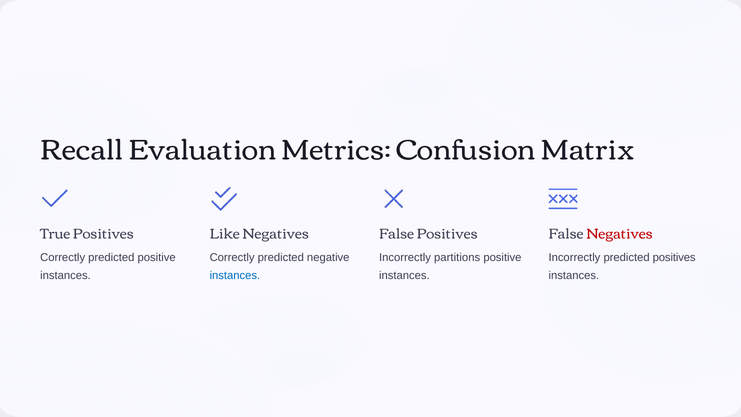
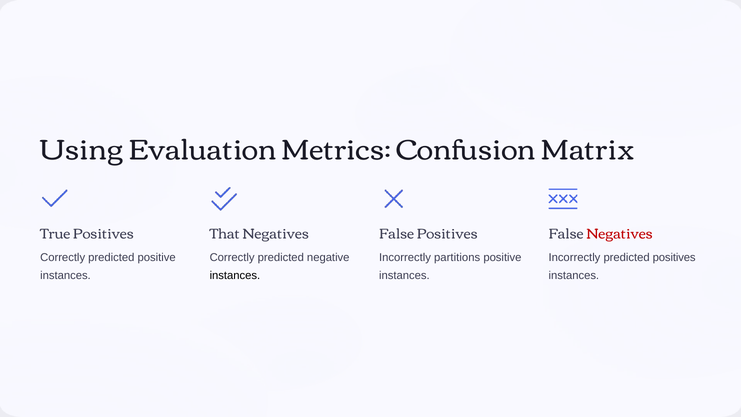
Recall: Recall -> Using (82, 150)
Like: Like -> That (225, 234)
instances colour: blue -> black (235, 276)
